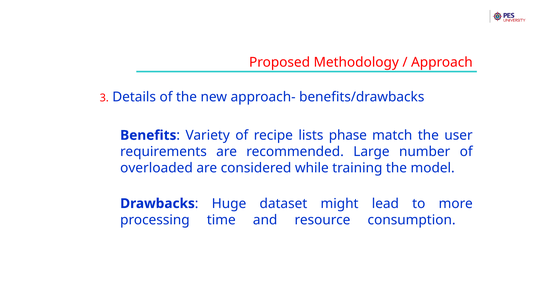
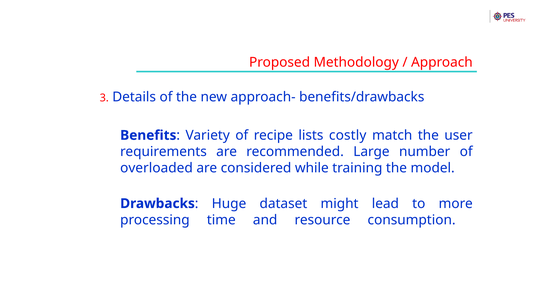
phase: phase -> costly (348, 135)
